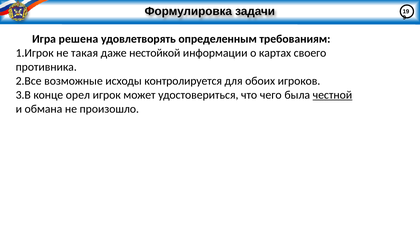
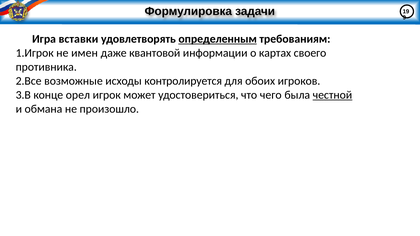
решена: решена -> вставки (78, 39)
определенным underline: none -> present (218, 39)
такая: такая -> имен (85, 53)
нестойкой: нестойкой -> квантовой (155, 53)
